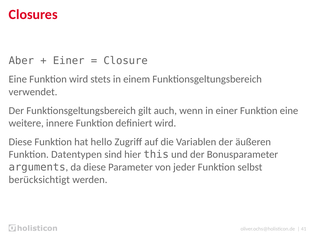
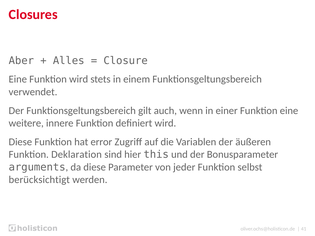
Einer: Einer -> Alles (69, 61)
hello: hello -> error (101, 142)
Datentypen: Datentypen -> Deklaration (77, 155)
